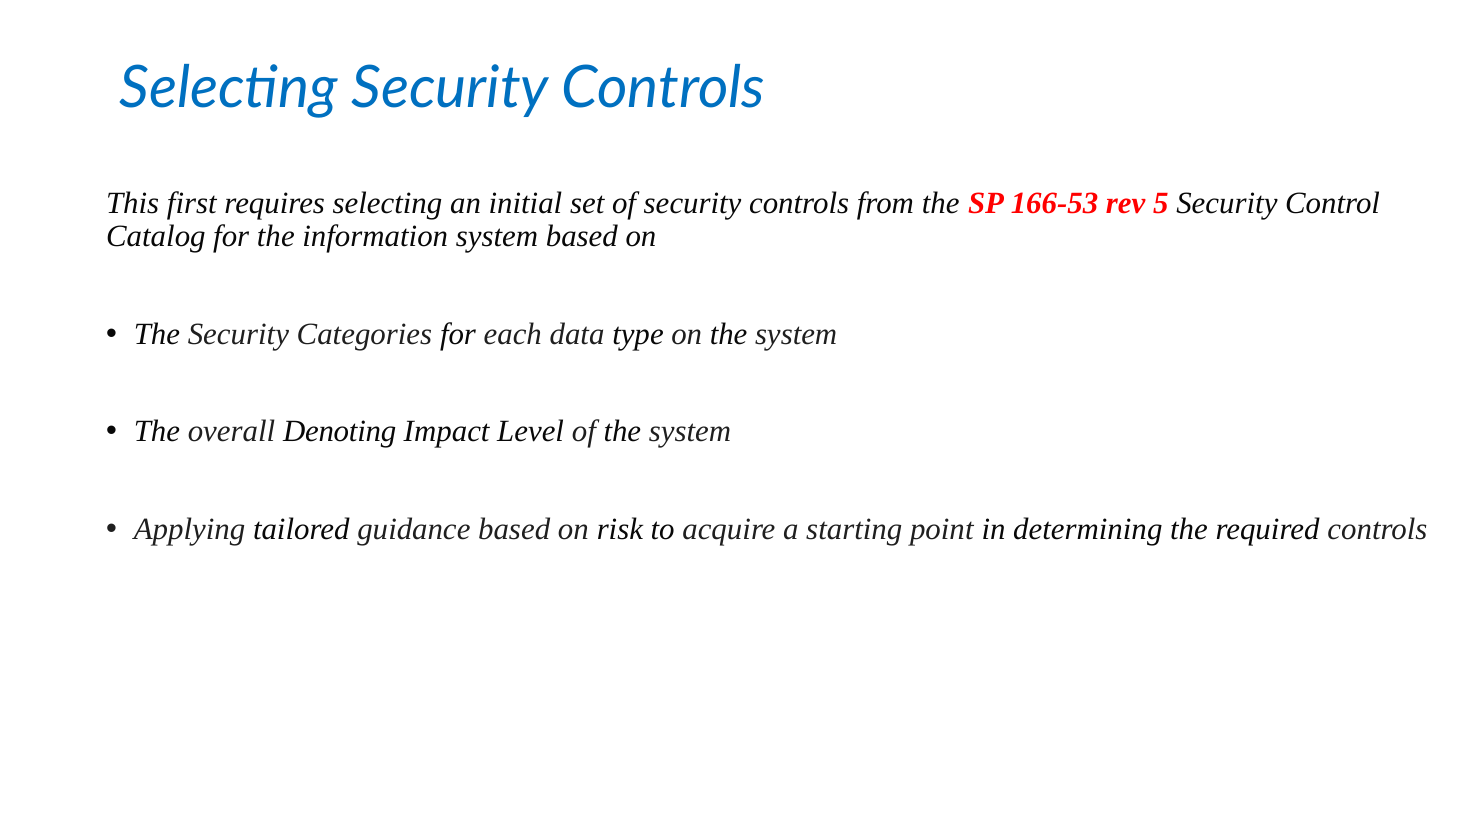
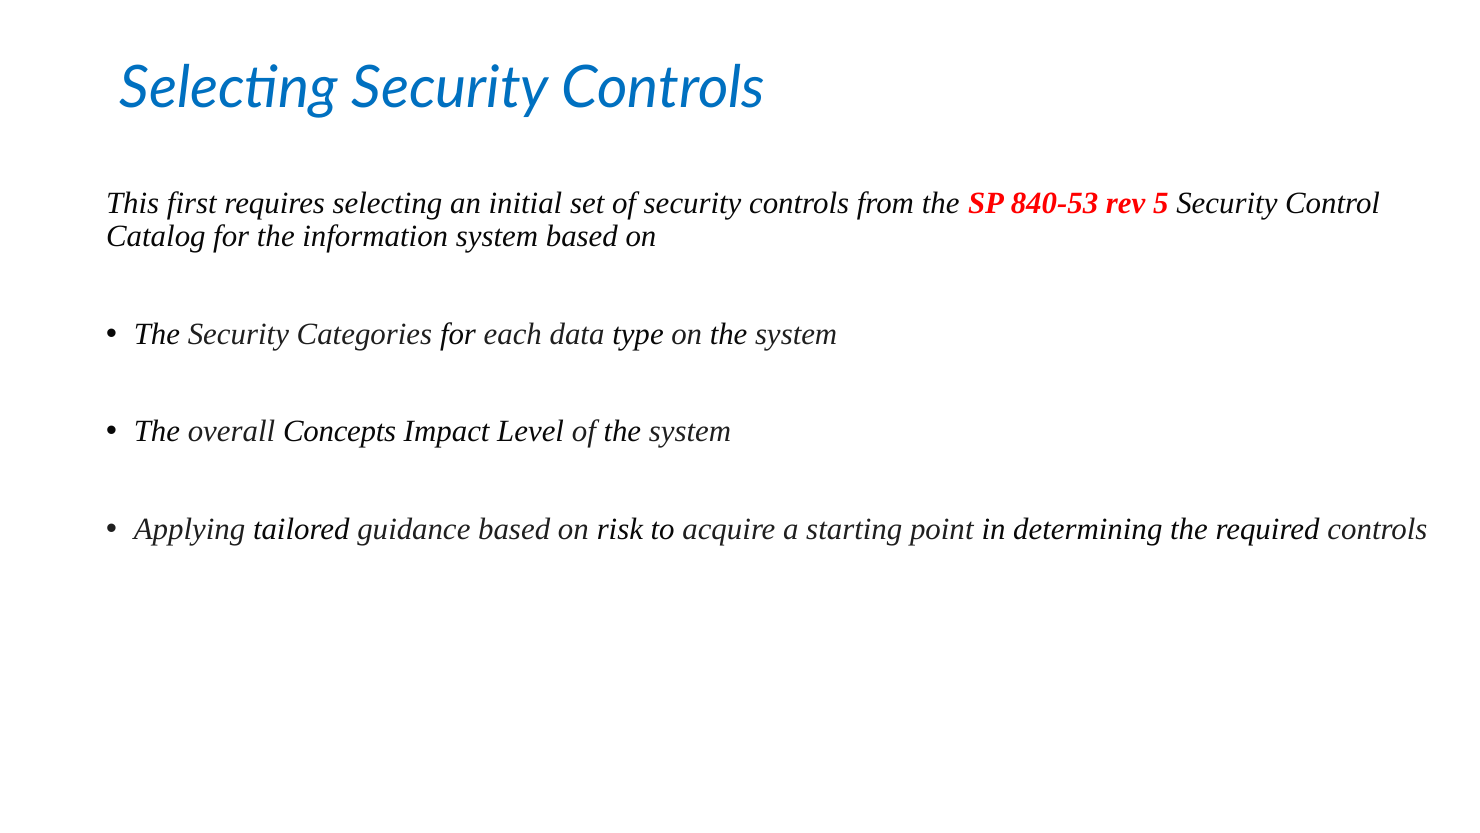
166-53: 166-53 -> 840-53 (1055, 203)
Denoting: Denoting -> Concepts (340, 431)
